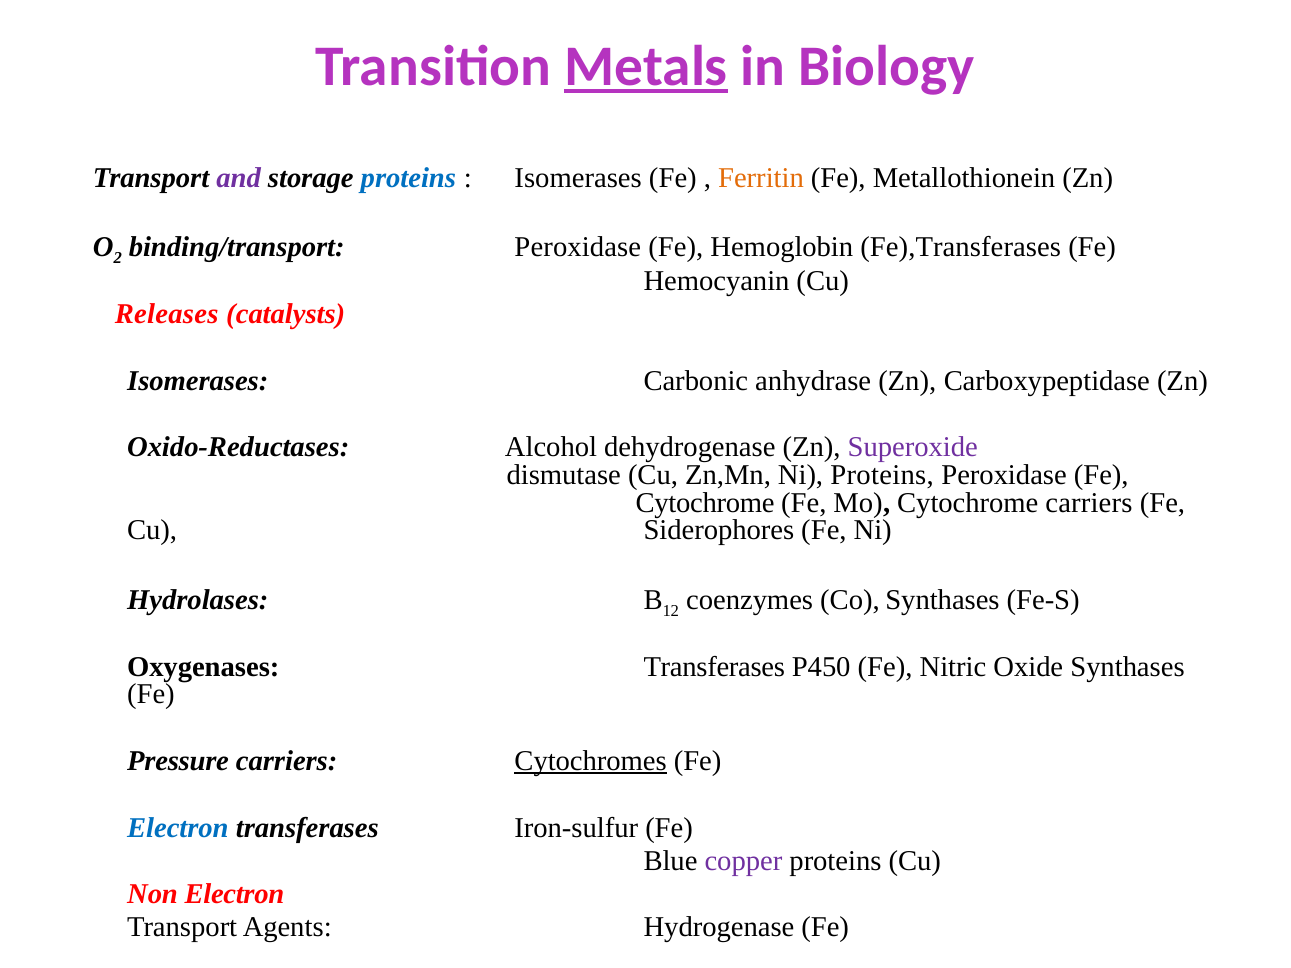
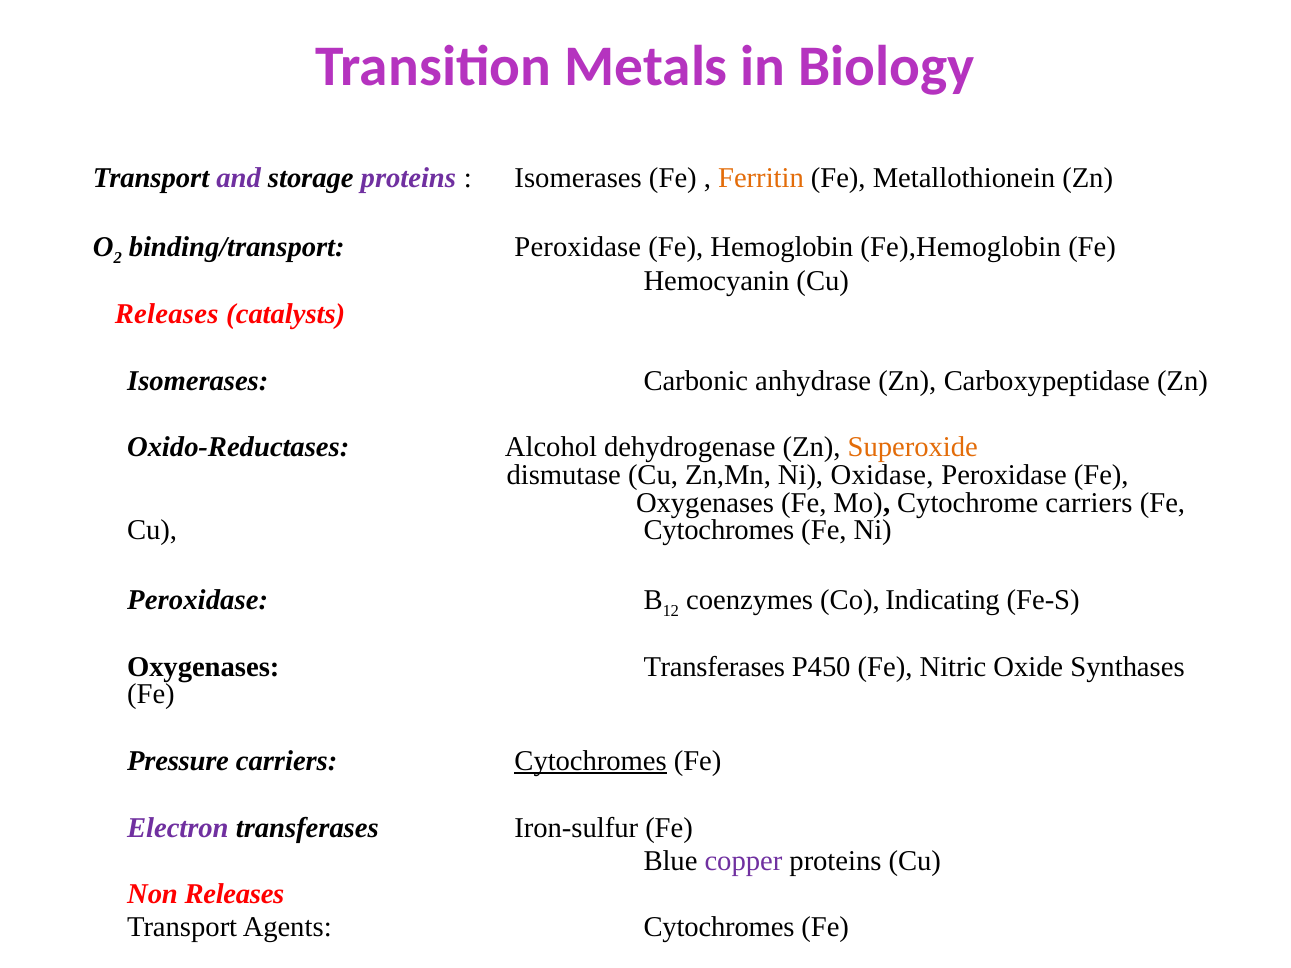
Metals underline: present -> none (646, 66)
proteins colour: blue -> purple (408, 178)
Fe),Transferases: Fe),Transferases -> Fe),Hemoglobin (961, 247)
Superoxide colour: purple -> orange (913, 448)
Ni Proteins: Proteins -> Oxidase (882, 475)
Cytochrome: Cytochrome -> Oxygenases (705, 503)
Cu Siderophores: Siderophores -> Cytochromes (719, 530)
Hydrolases: Hydrolases -> Peroxidase (198, 600)
Co Synthases: Synthases -> Indicating (943, 600)
Electron colour: blue -> purple (178, 828)
Non Electron: Electron -> Releases (234, 894)
Agents Hydrogenase: Hydrogenase -> Cytochromes (719, 928)
